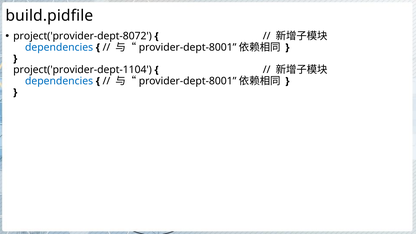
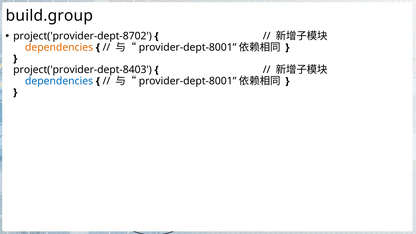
build.pidfile: build.pidfile -> build.group (49, 16)
project('provider-dept-8072: project('provider-dept-8072 -> project('provider-dept-8702 (83, 36)
dependencies colour: blue -> orange (59, 47)
project('provider-dept-1104: project('provider-dept-1104 -> project('provider-dept-8403 (83, 70)
